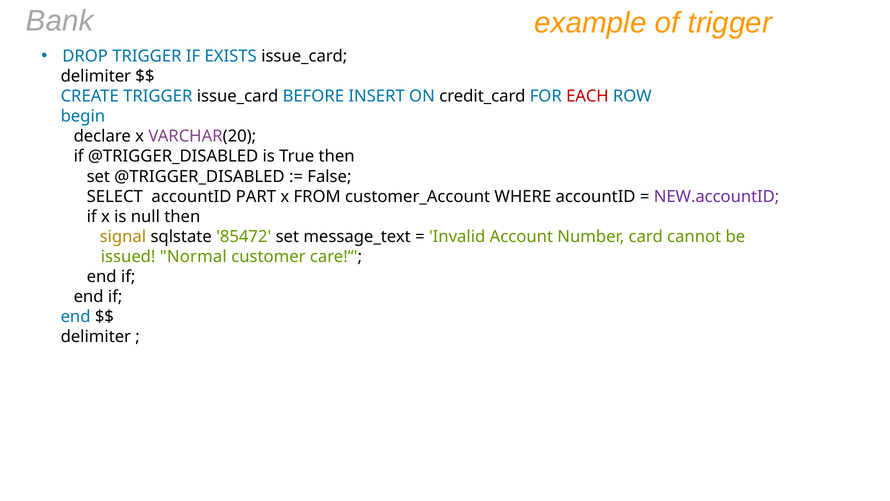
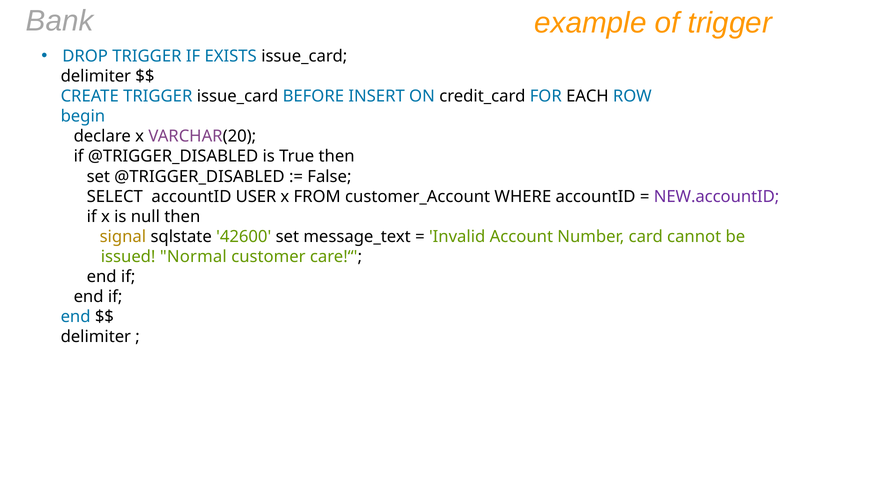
EACH colour: red -> black (587, 96)
PART: PART -> USER (256, 196)
85472: 85472 -> 42600 (244, 236)
